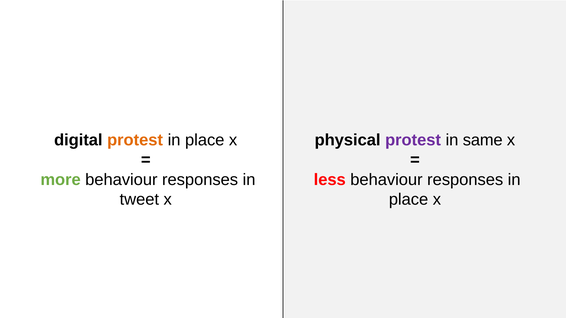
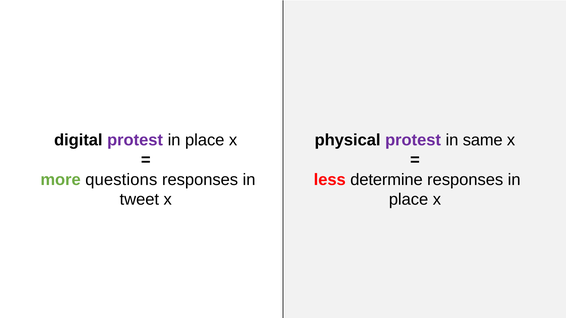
protest colour: orange -> purple (135, 140)
more behaviour: behaviour -> questions (121, 180)
less behaviour: behaviour -> determine (387, 180)
